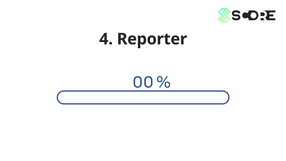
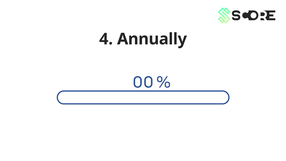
Reporter: Reporter -> Annually (152, 39)
